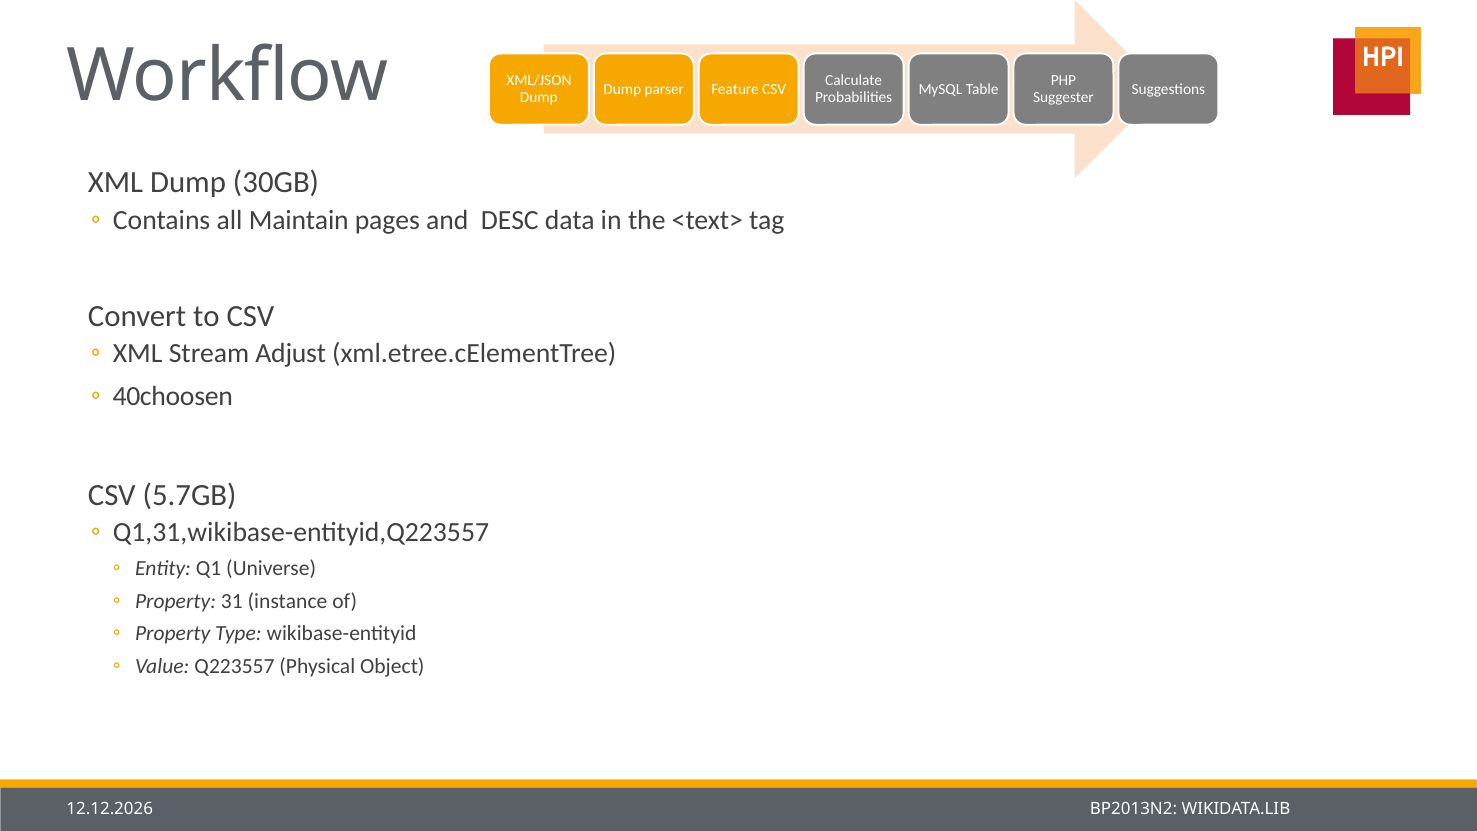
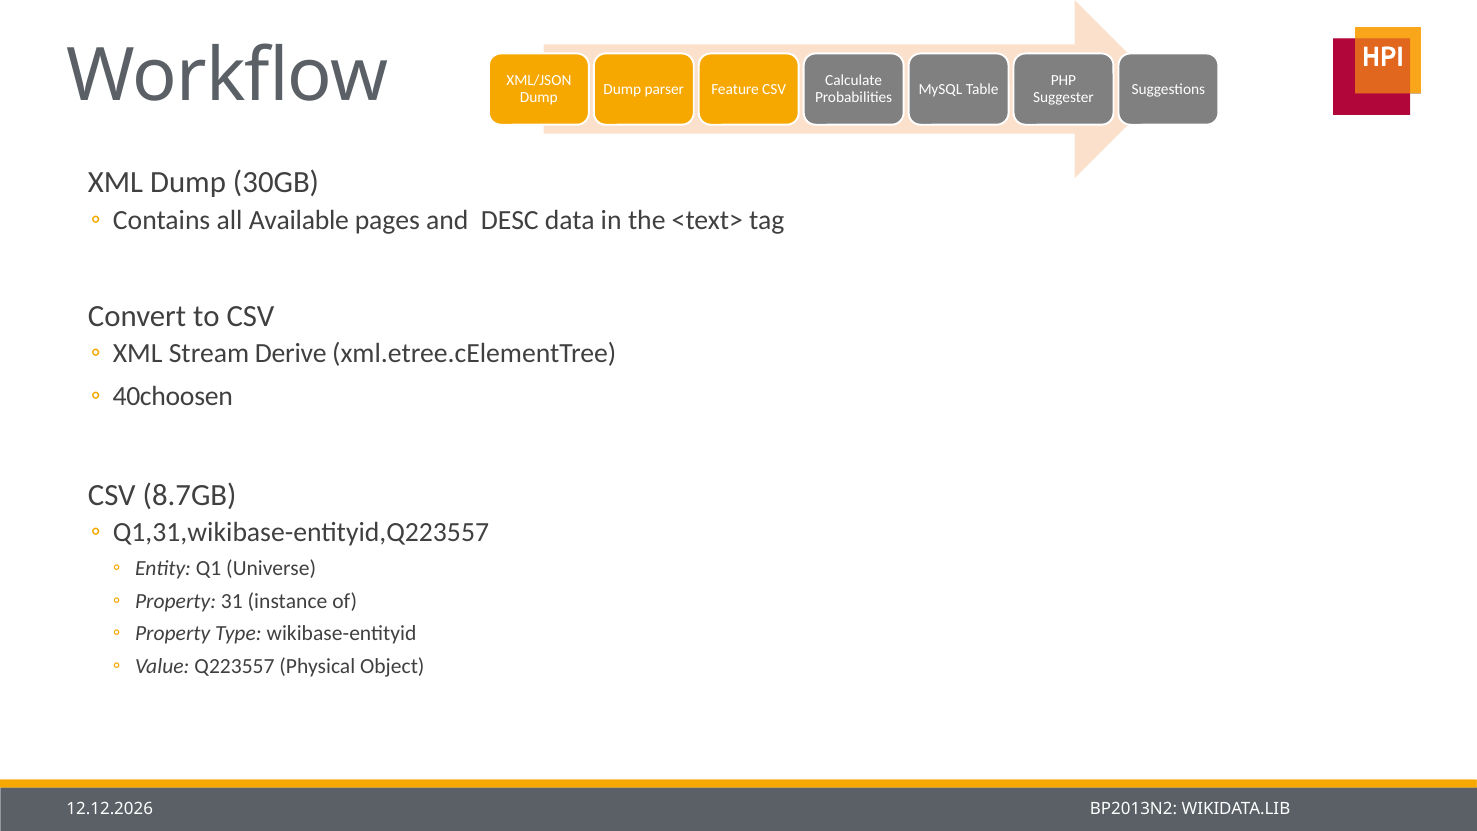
Maintain: Maintain -> Available (299, 221)
Adjust: Adjust -> Derive (291, 354)
5.7GB: 5.7GB -> 8.7GB (190, 495)
